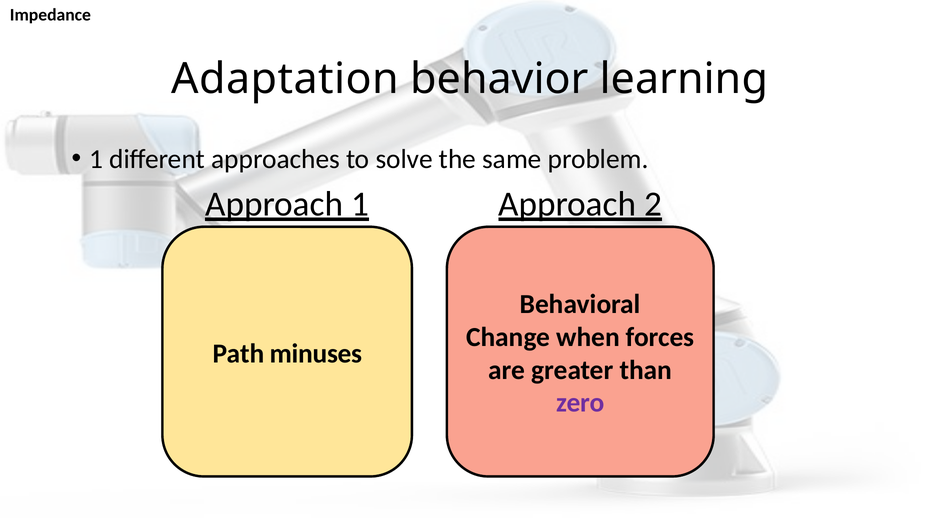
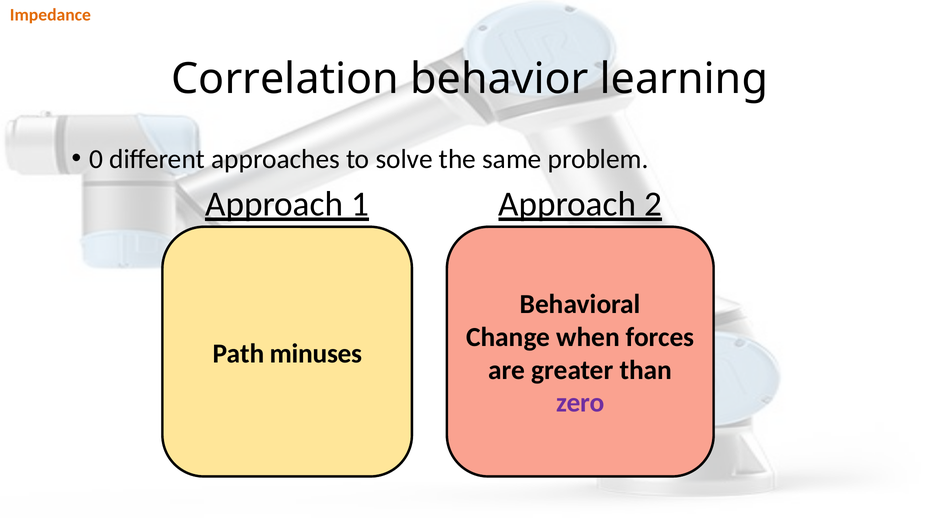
Impedance colour: black -> orange (50, 15)
Adaptation: Adaptation -> Correlation (285, 79)
1: 1 -> 0 (96, 159)
